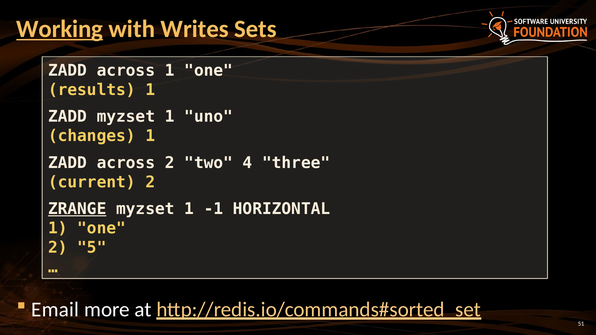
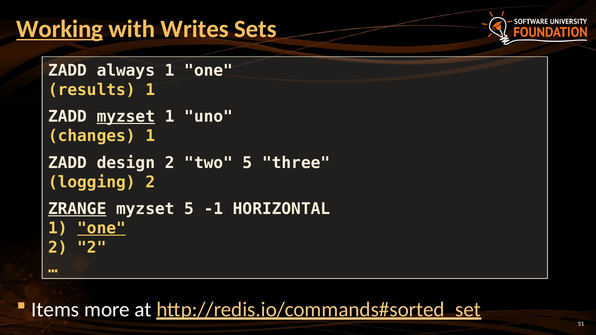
across: across -> always (126, 70)
myzset underline: none -> present (126, 117)
across: across -> design (126, 163)
two 4: 4 -> 5 (247, 163)
current: current -> logging (92, 182)
1: 1 -> 5 (189, 209)
one underline: none -> present (102, 228)
2 5: 5 -> 2 (92, 248)
Email: Email -> Items (55, 310)
